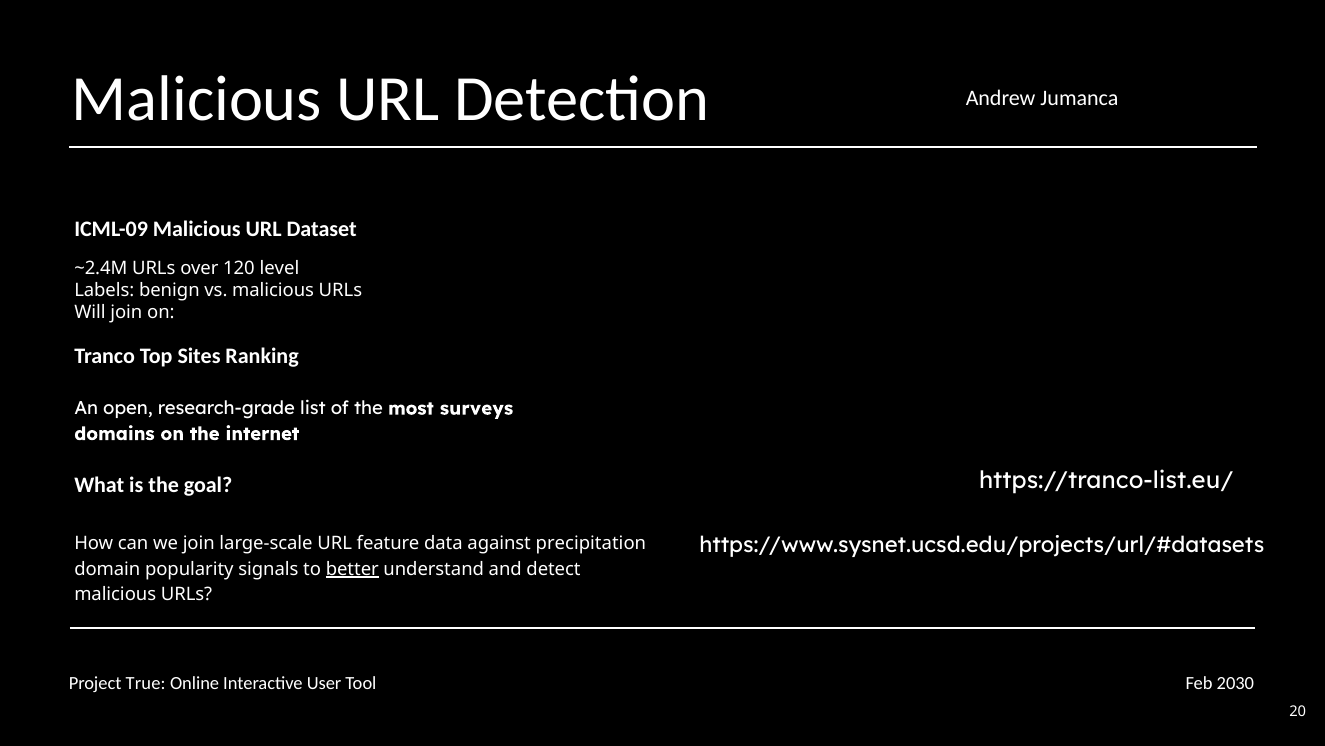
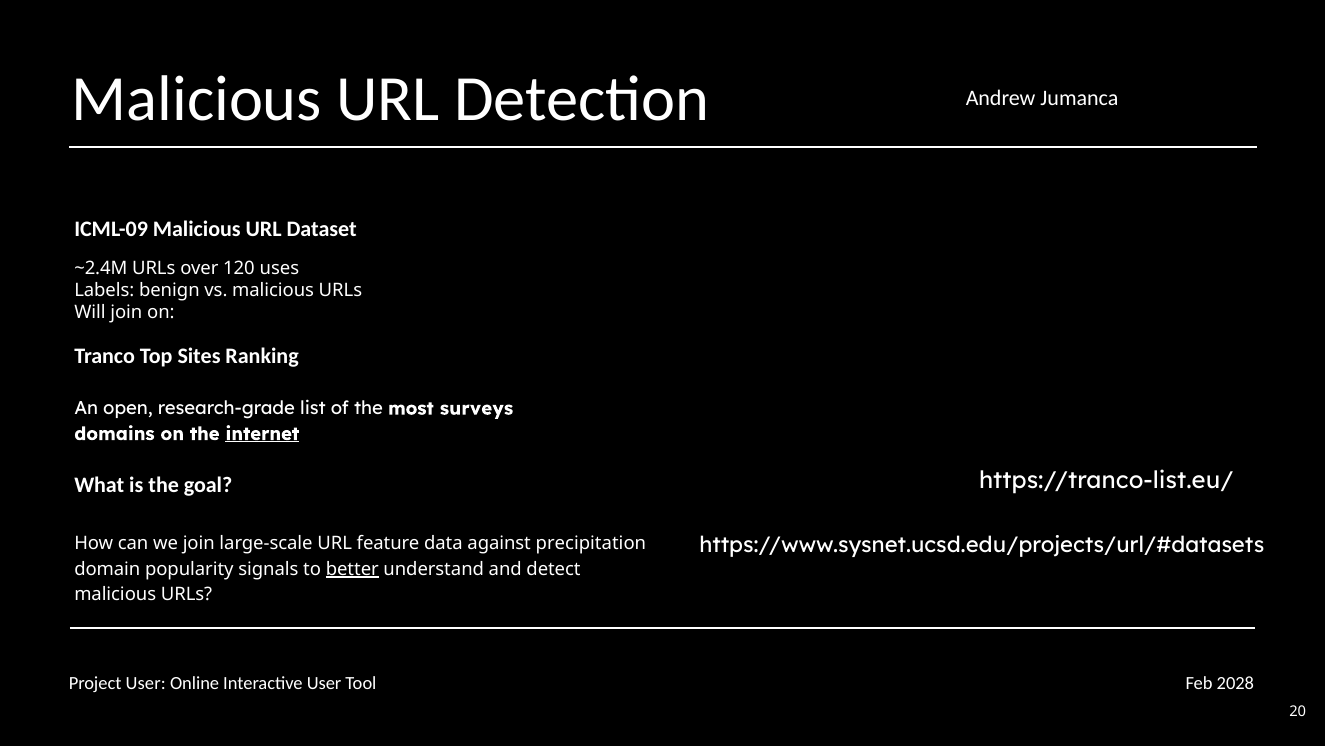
level: level -> uses (279, 268)
internet underline: none -> present (262, 434)
Project True: True -> User (146, 683)
2030: 2030 -> 2028 (1235, 683)
